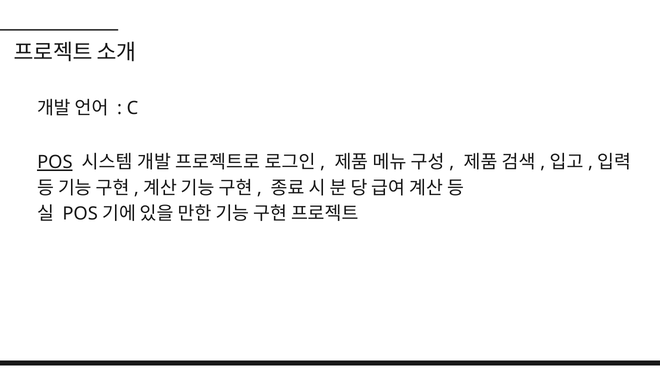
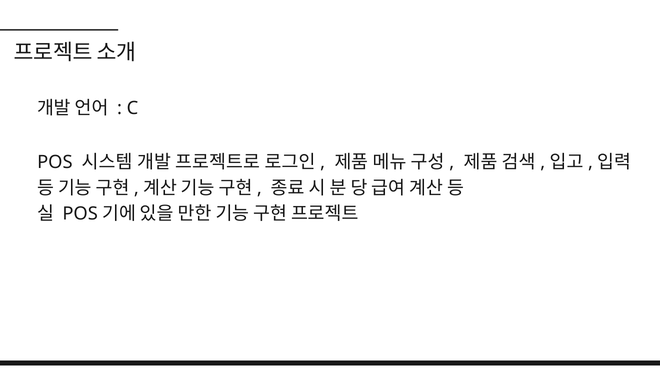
POS underline: present -> none (55, 162)
